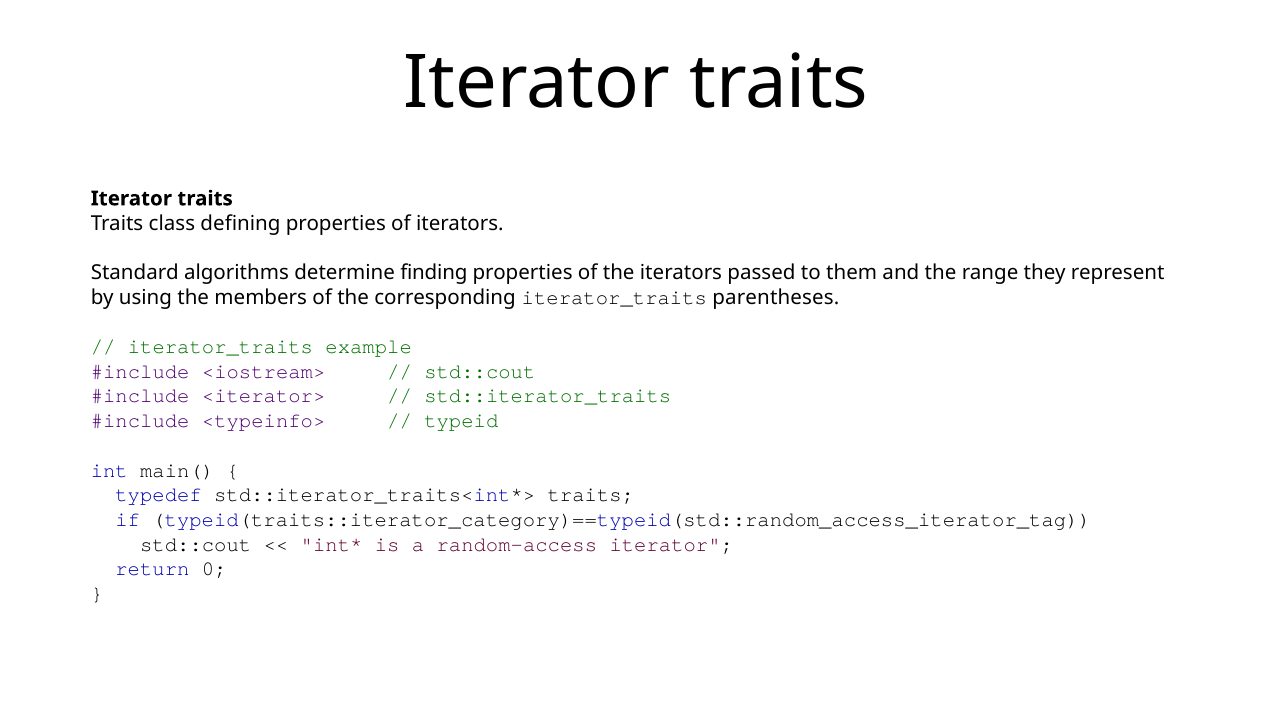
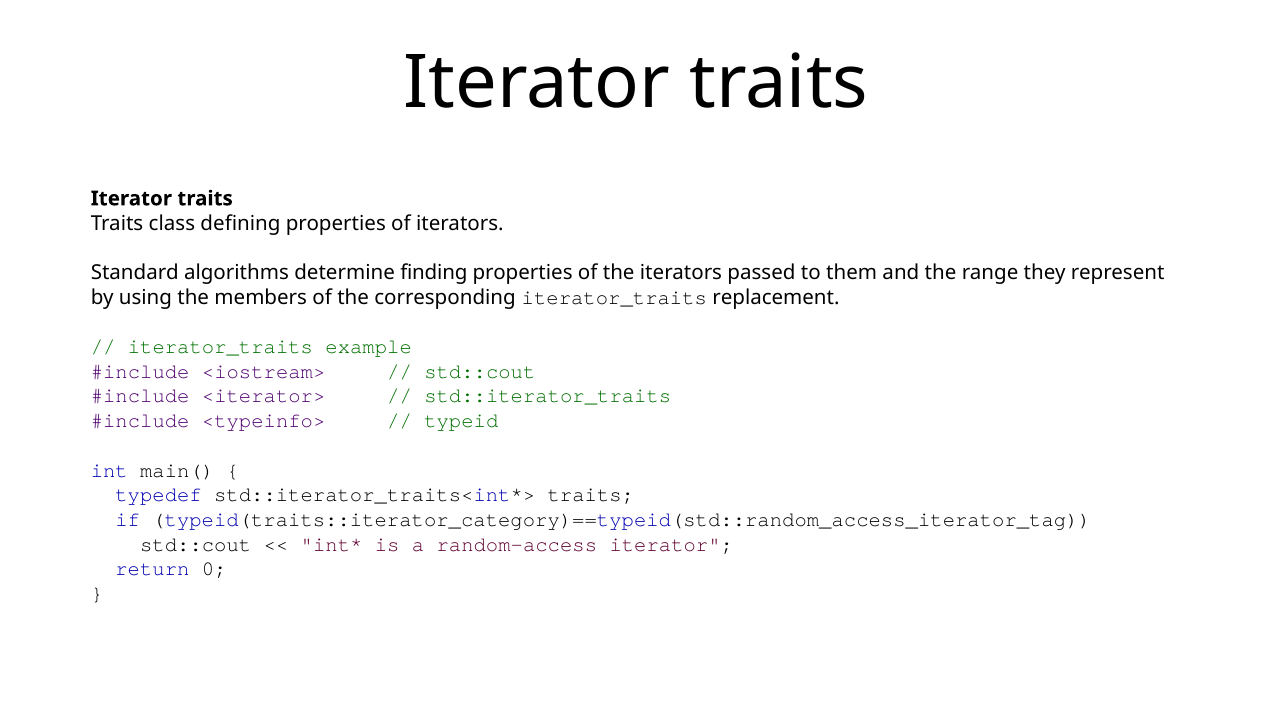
parentheses: parentheses -> replacement (776, 297)
